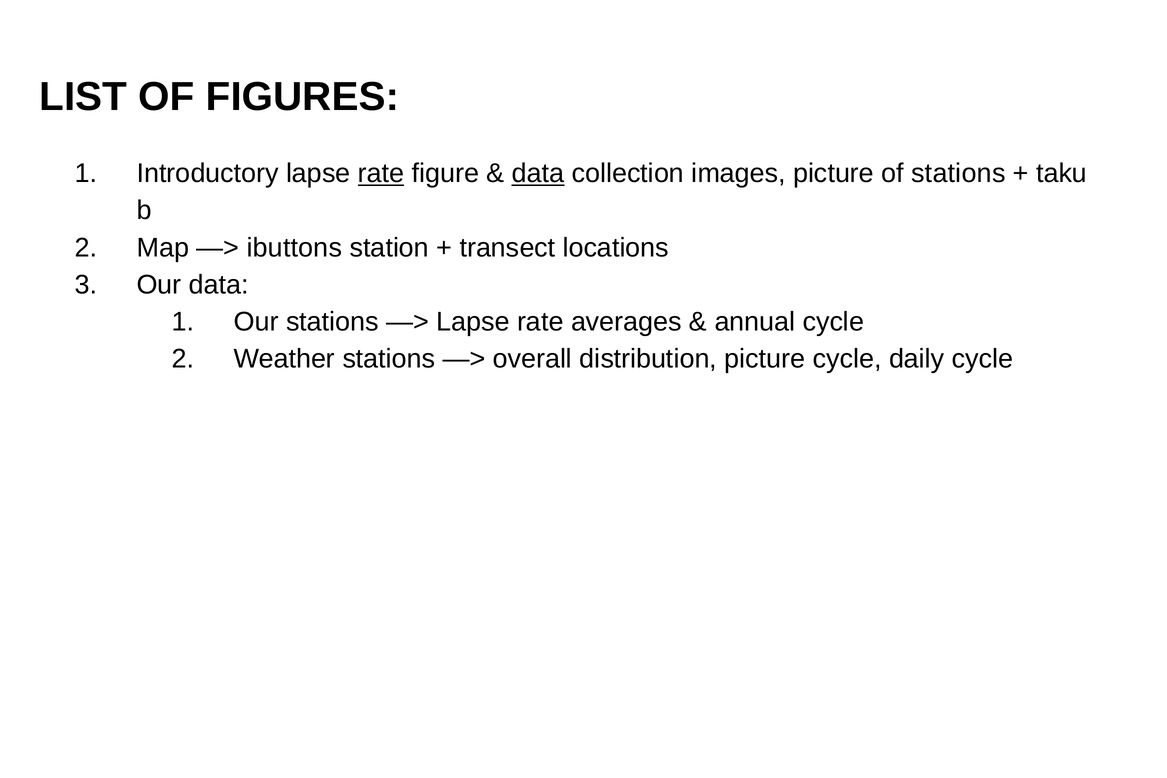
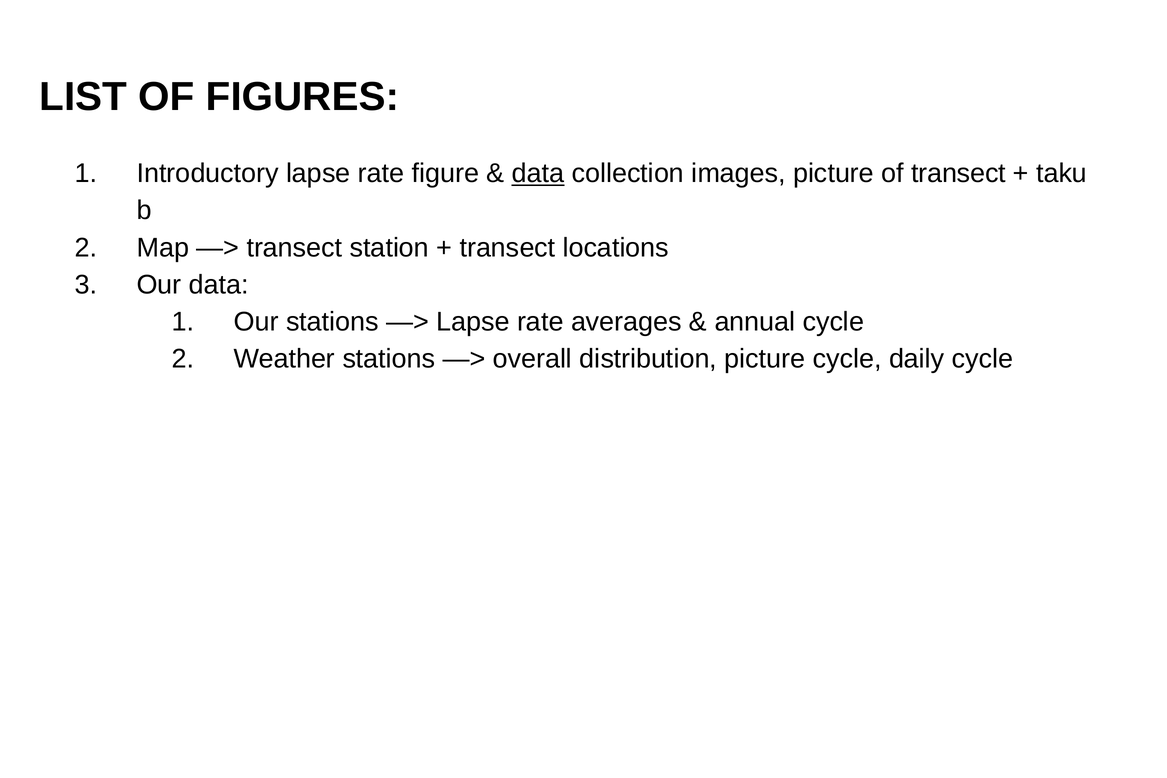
rate underline: present -> none (381, 173)
of stations: stations -> transect (959, 173)
ibuttons: ibuttons -> transect (294, 248)
